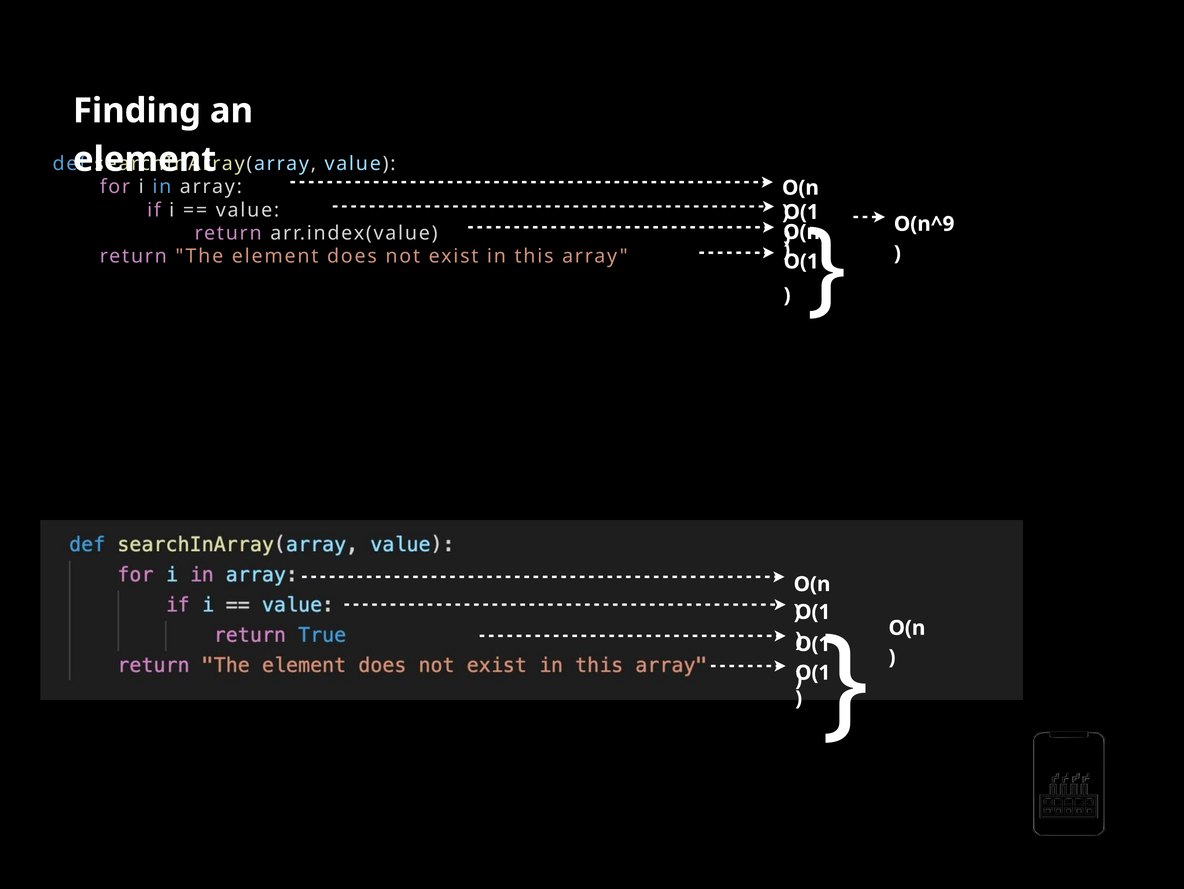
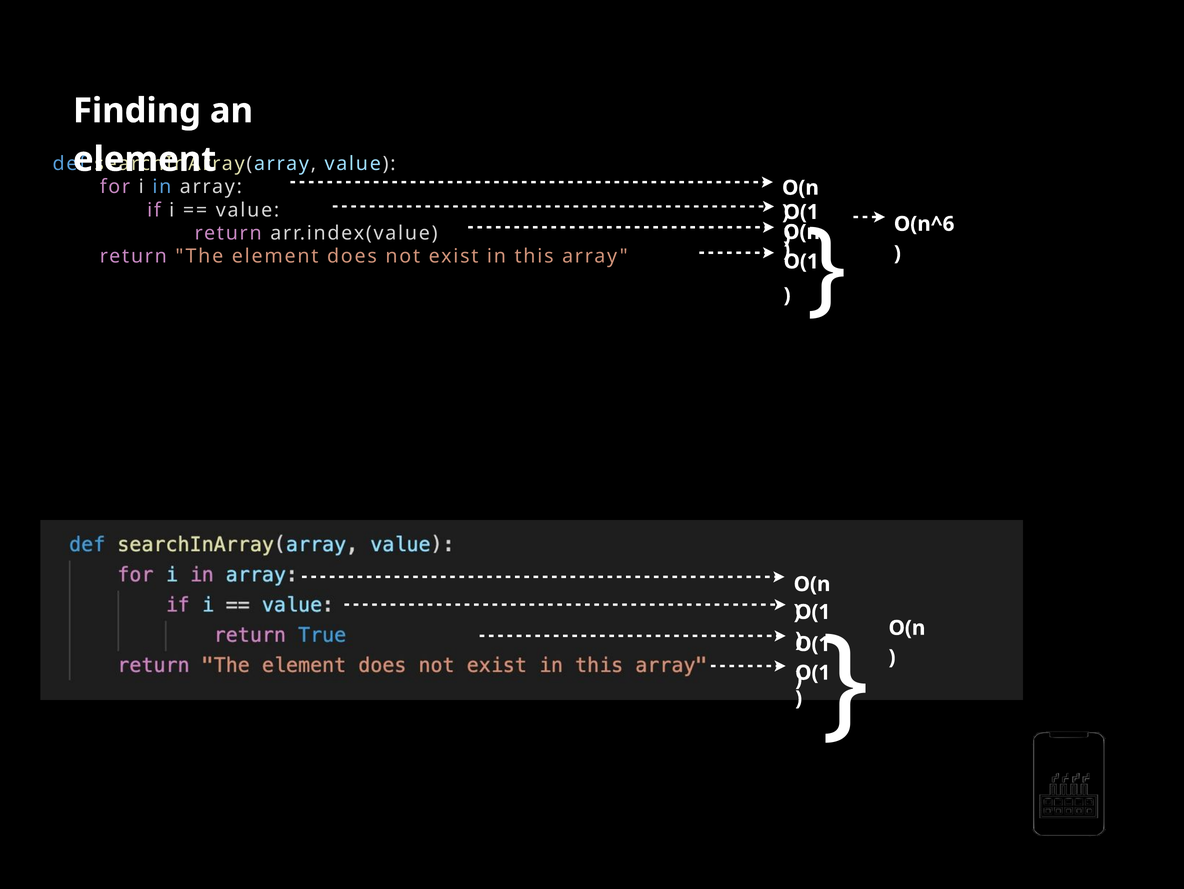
O(n^9: O(n^9 -> O(n^6 (924, 224)
